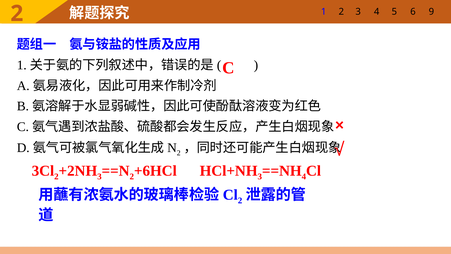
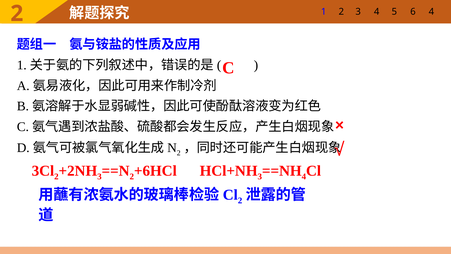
6 9: 9 -> 4 (431, 12)
